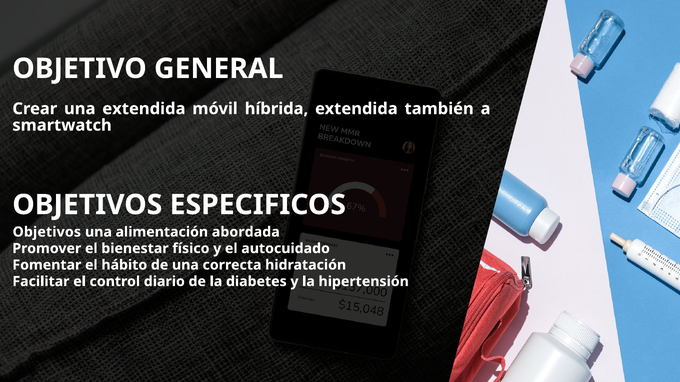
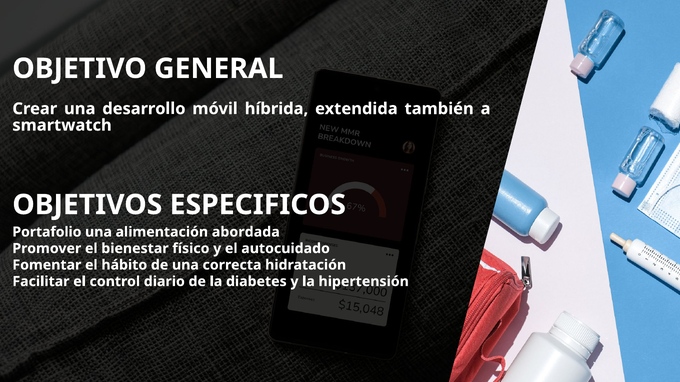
una extendida: extendida -> desarrollo (144, 109)
Objetivos: Objetivos -> Portafolio (47, 232)
